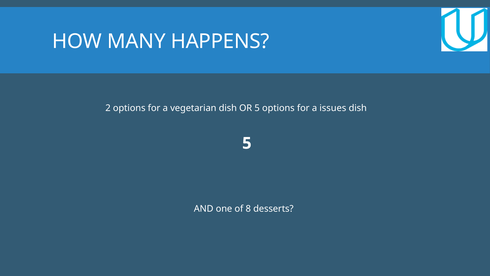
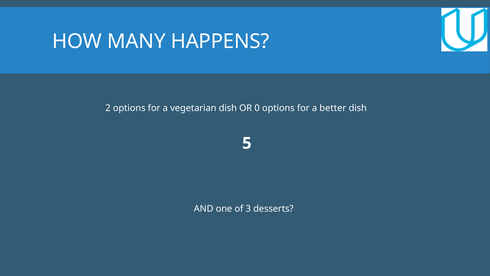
OR 5: 5 -> 0 (257, 108)
issues: issues -> better (333, 108)
8: 8 -> 3 (248, 209)
